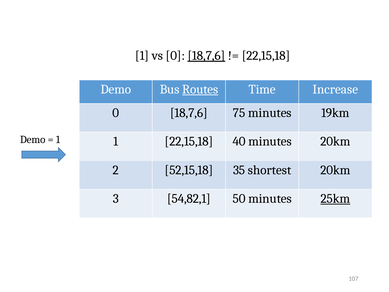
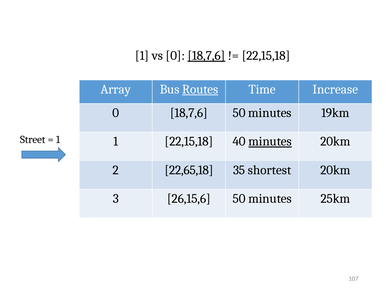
Demo: Demo -> Array (116, 89)
18,7,6 75: 75 -> 50 (239, 113)
Demo: Demo -> Street (33, 139)
minutes underline: none -> present (270, 141)
52,15,18: 52,15,18 -> 22,65,18 (189, 170)
54,82,1: 54,82,1 -> 26,15,6 (189, 198)
25km underline: present -> none (335, 198)
